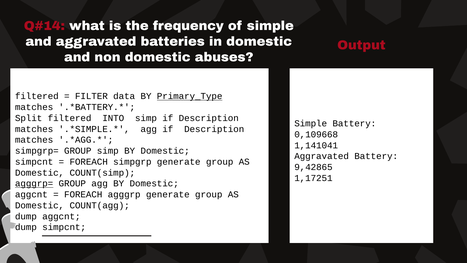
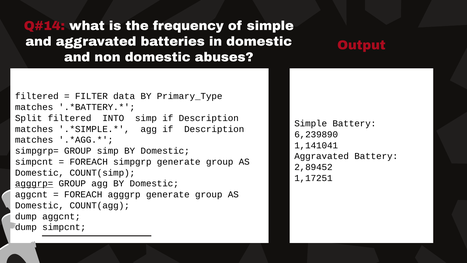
Primary_Type underline: present -> none (190, 96)
0,109668: 0,109668 -> 6,239890 (316, 134)
9,42865: 9,42865 -> 2,89452 (313, 167)
